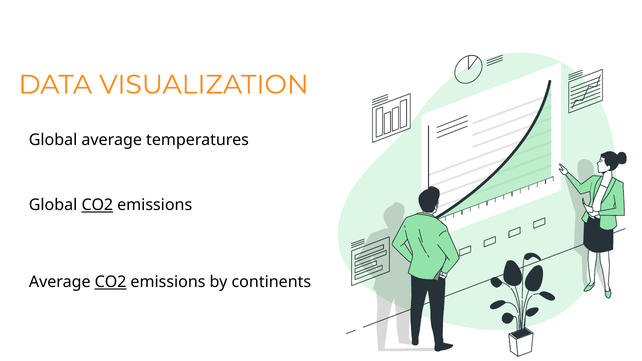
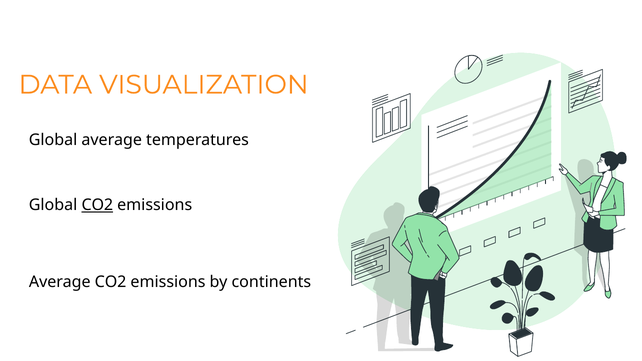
CO2 underline: present -> none (111, 282)
